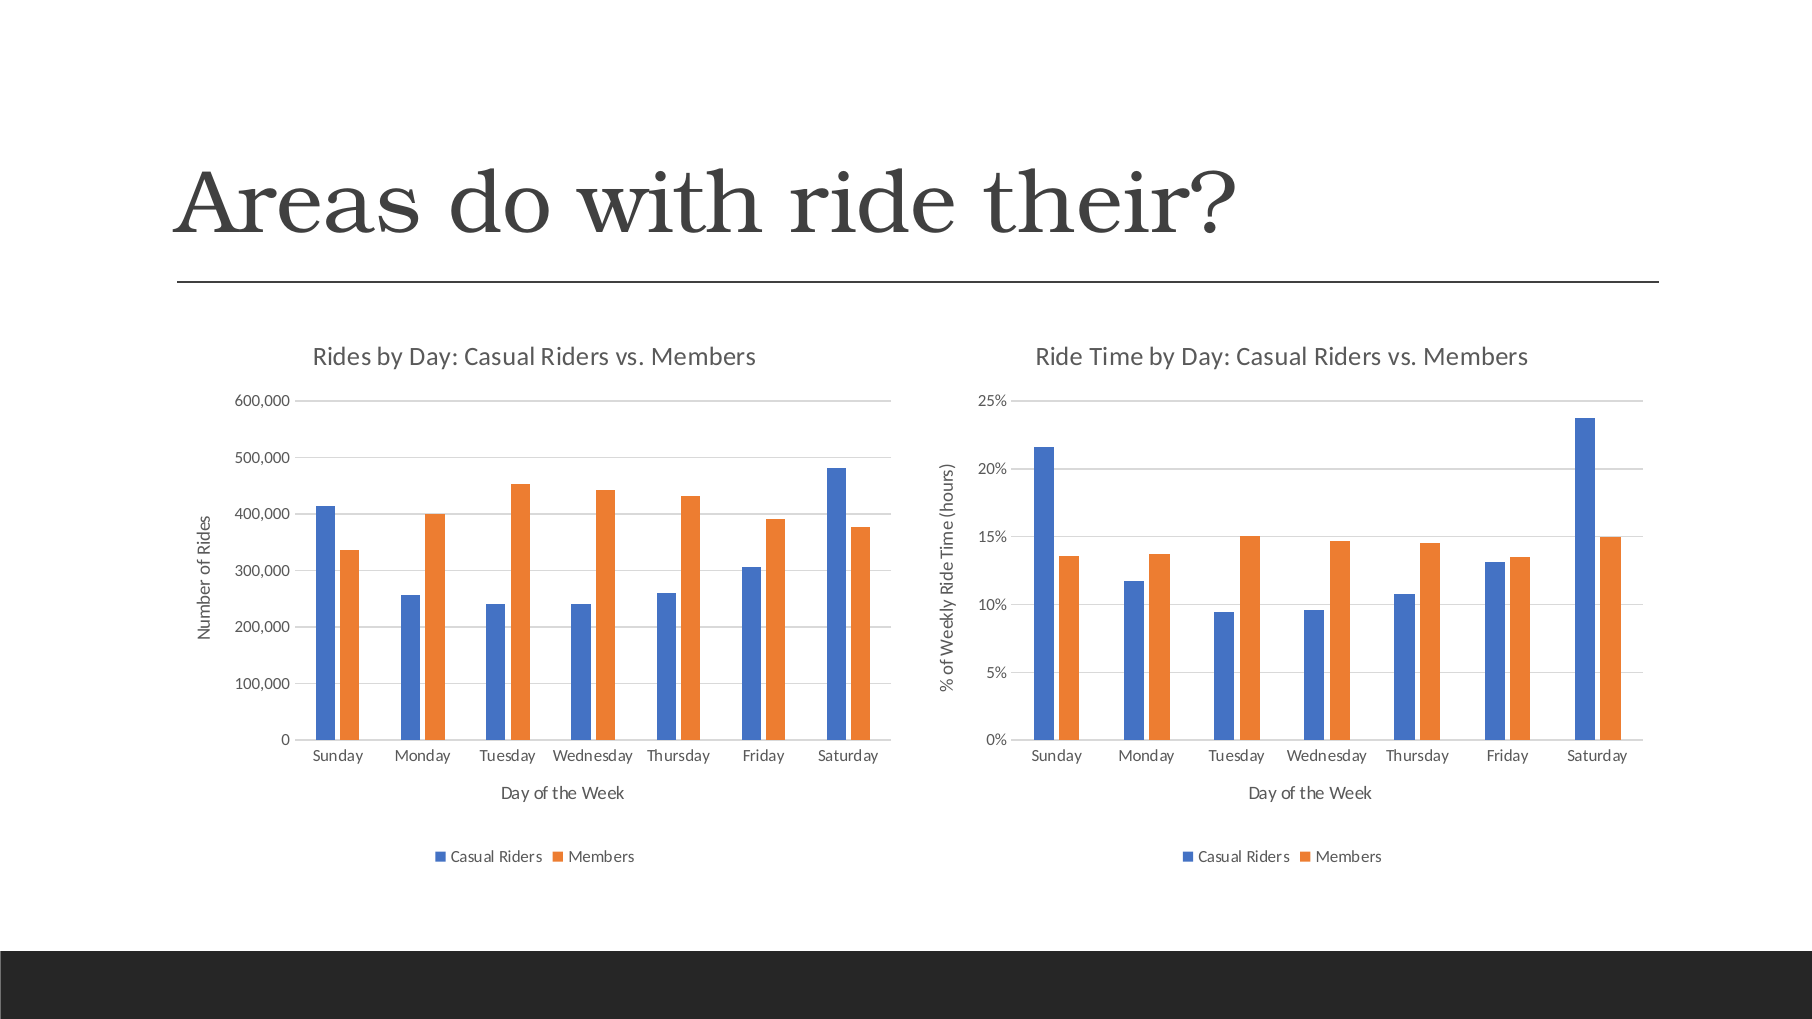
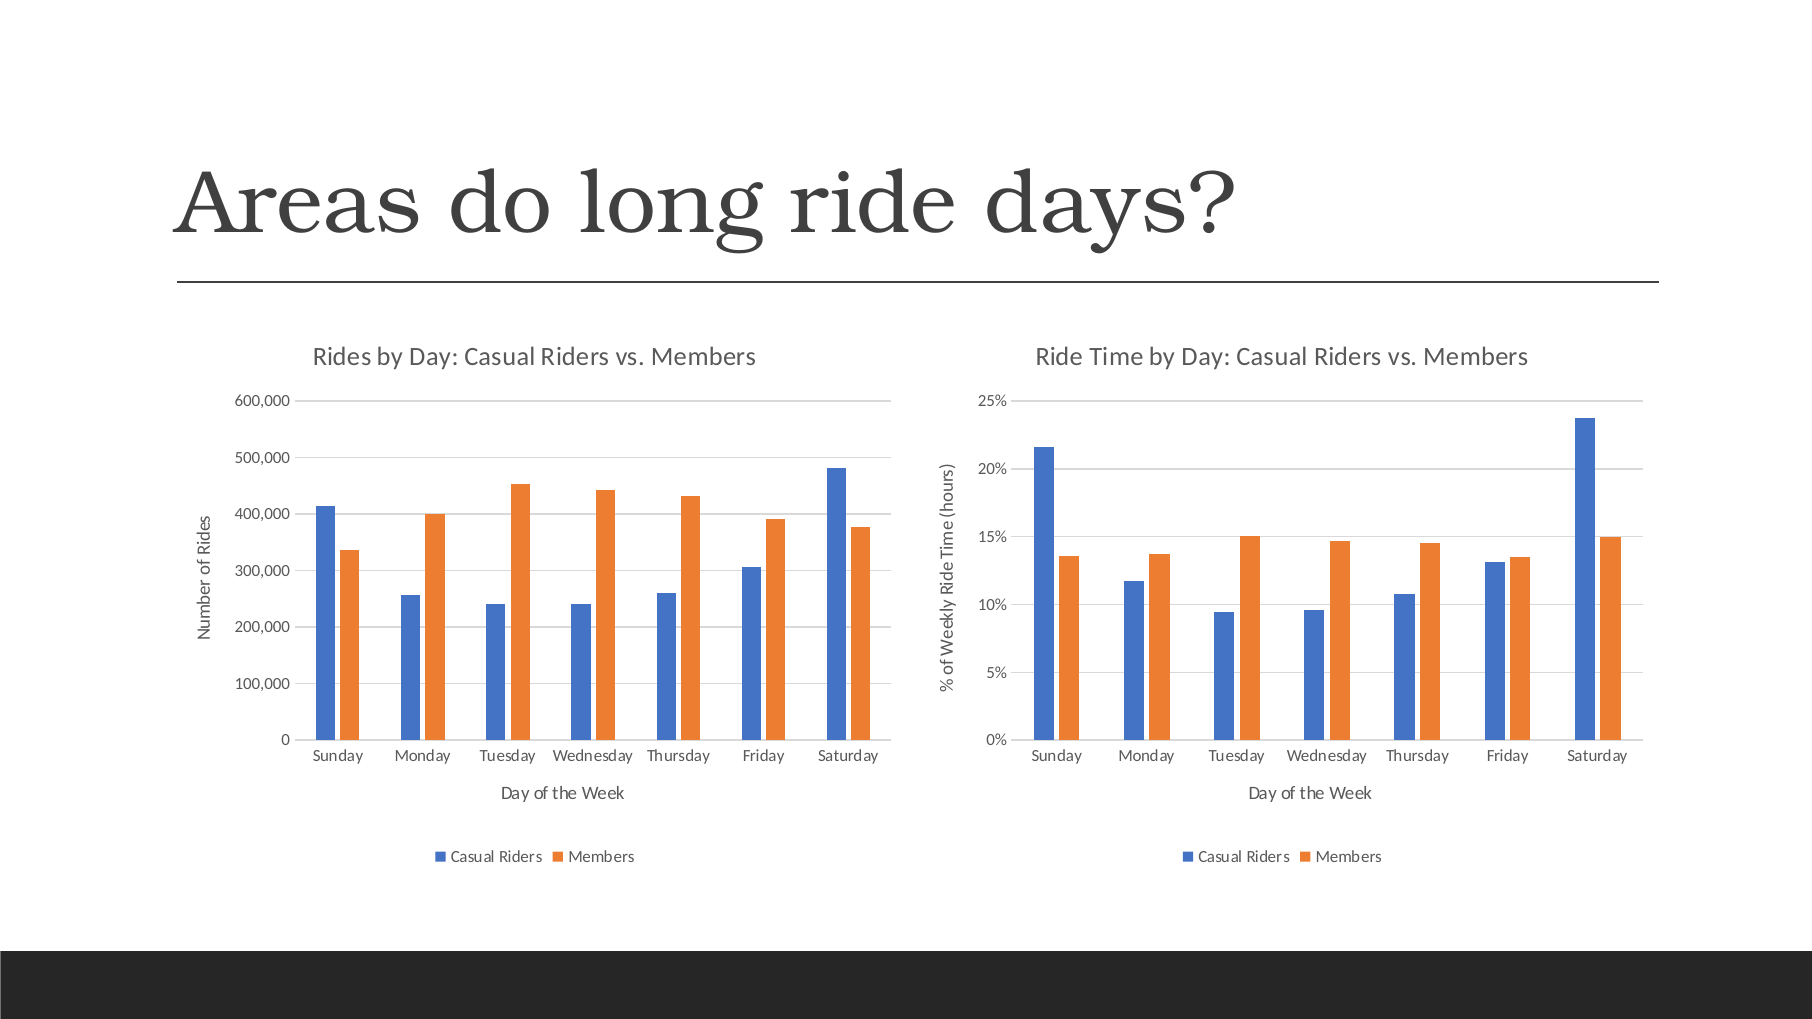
with: with -> long (671, 203)
their: their -> days (1110, 203)
